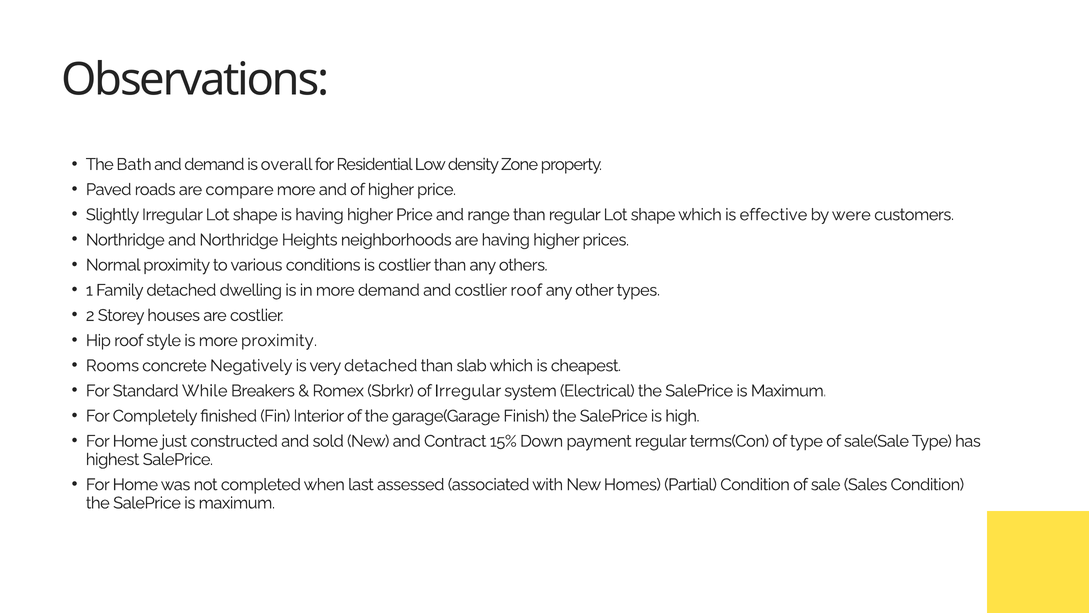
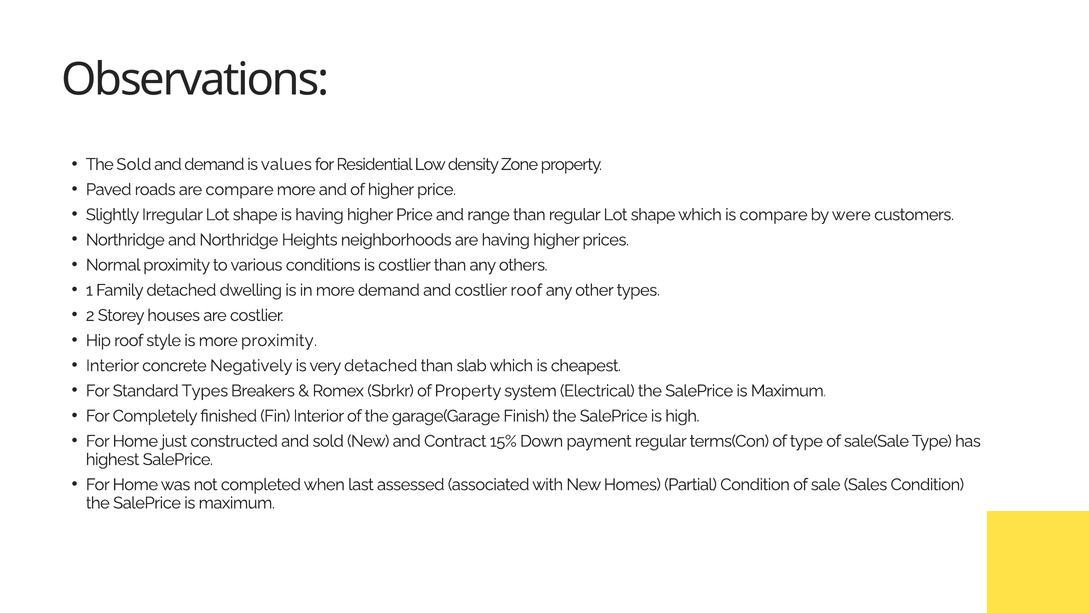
The Bath: Bath -> Sold (134, 164)
overall: overall -> values (286, 164)
is effective: effective -> compare (774, 215)
Rooms: Rooms -> Interior (112, 365)
Standard While: While -> Types (205, 391)
of Irregular: Irregular -> Property (468, 391)
